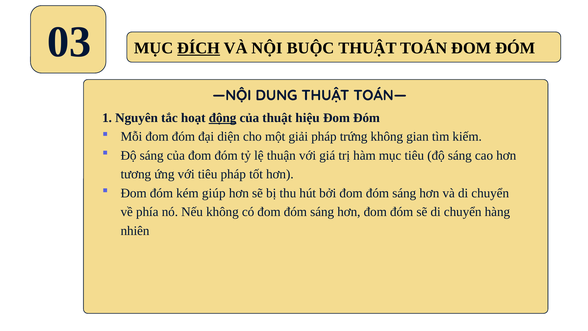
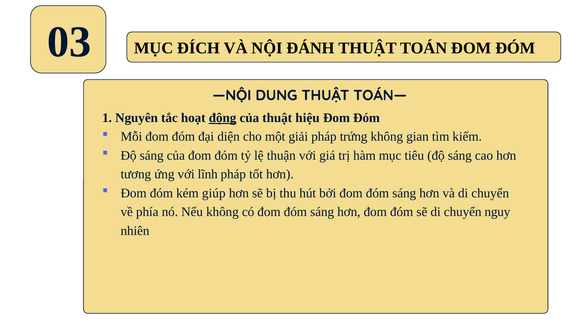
ĐÍCH underline: present -> none (199, 48)
BUỘC: BUỘC -> ĐÁNH (311, 48)
với tiêu: tiêu -> lĩnh (208, 174)
hàng: hàng -> nguy (497, 212)
